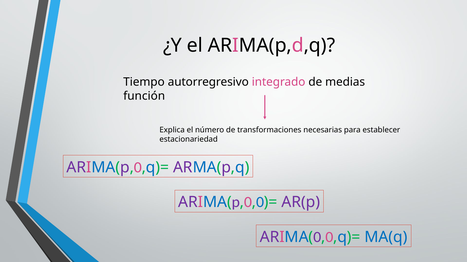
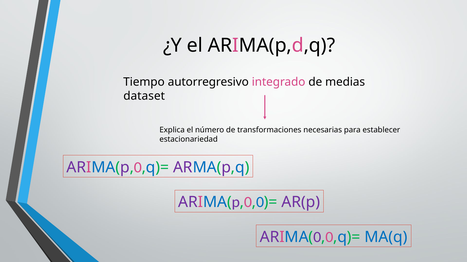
función: función -> dataset (144, 96)
